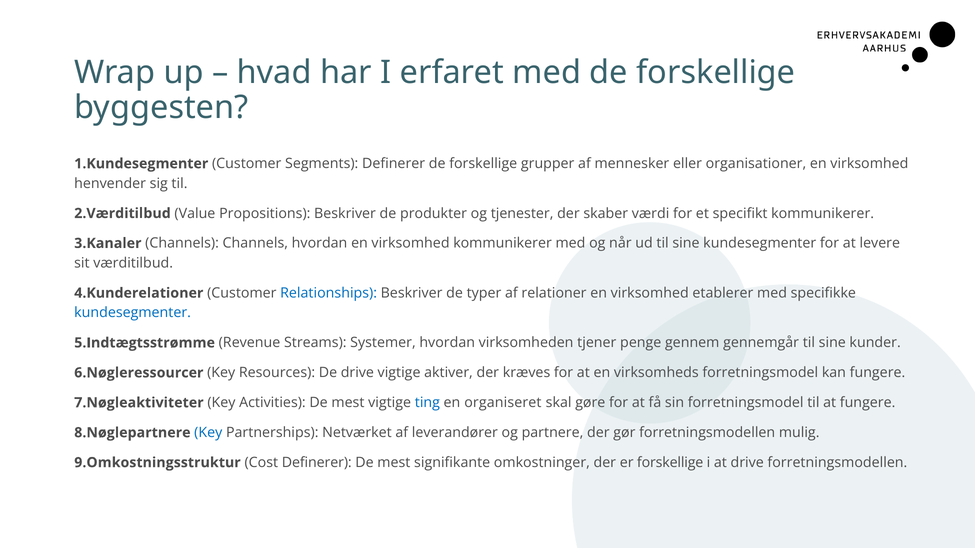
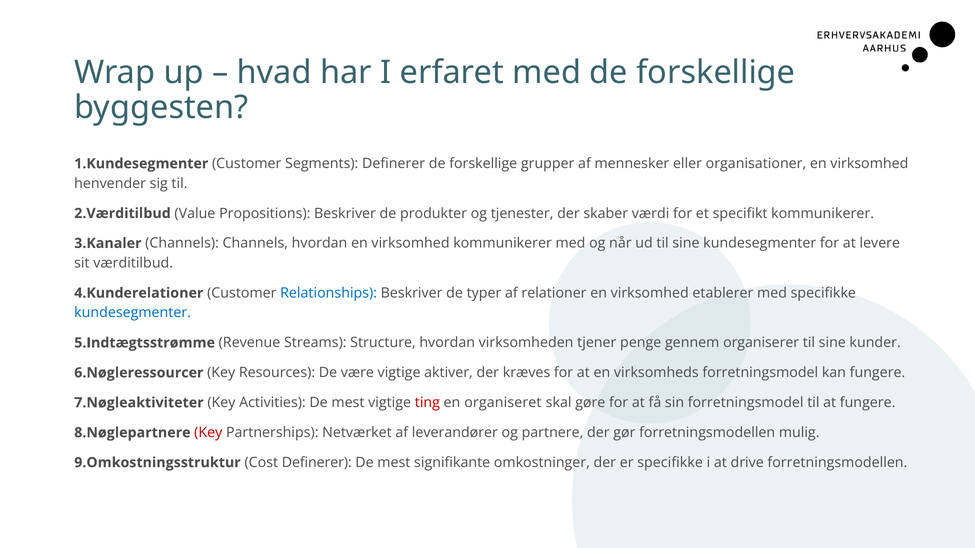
Systemer: Systemer -> Structure (383, 343)
gennemgår: gennemgår -> organiserer (761, 343)
De drive: drive -> være (357, 373)
ting colour: blue -> red (427, 403)
Key colour: blue -> red (208, 433)
er forskellige: forskellige -> specifikke (670, 463)
